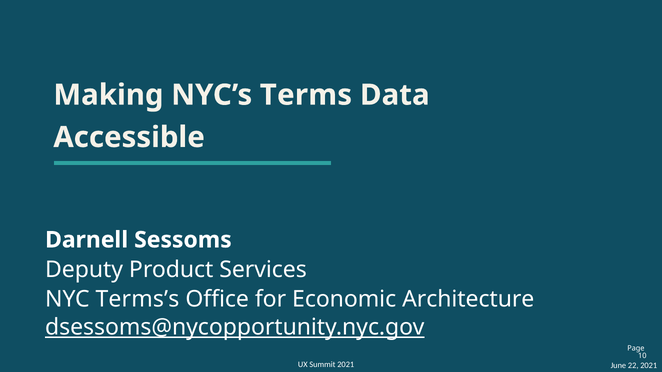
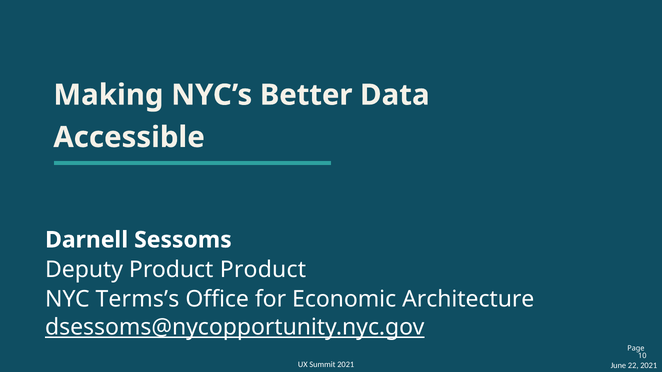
Terms: Terms -> Better (306, 95)
Product Services: Services -> Product (263, 270)
